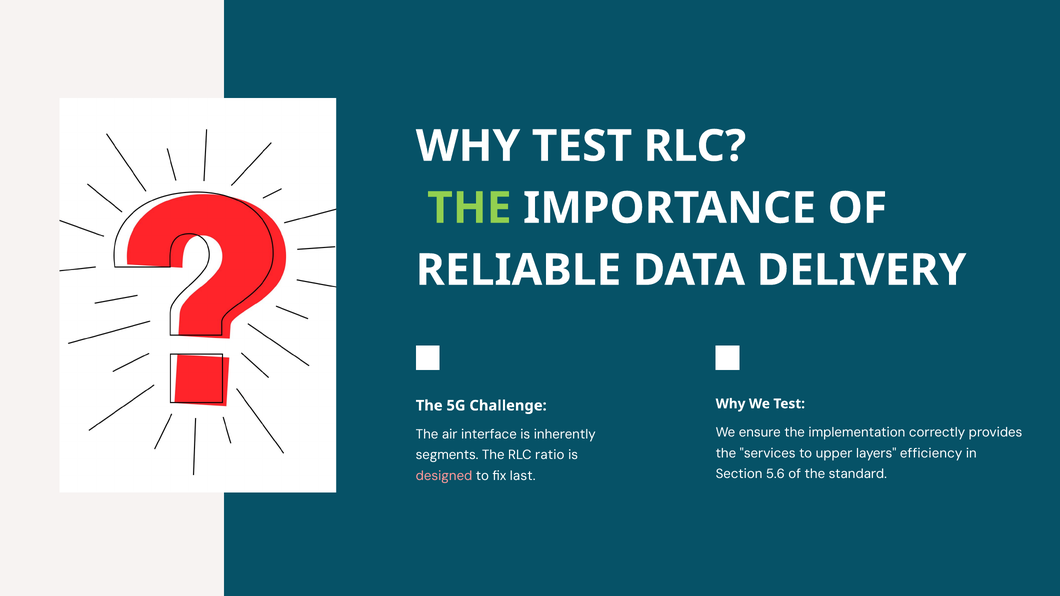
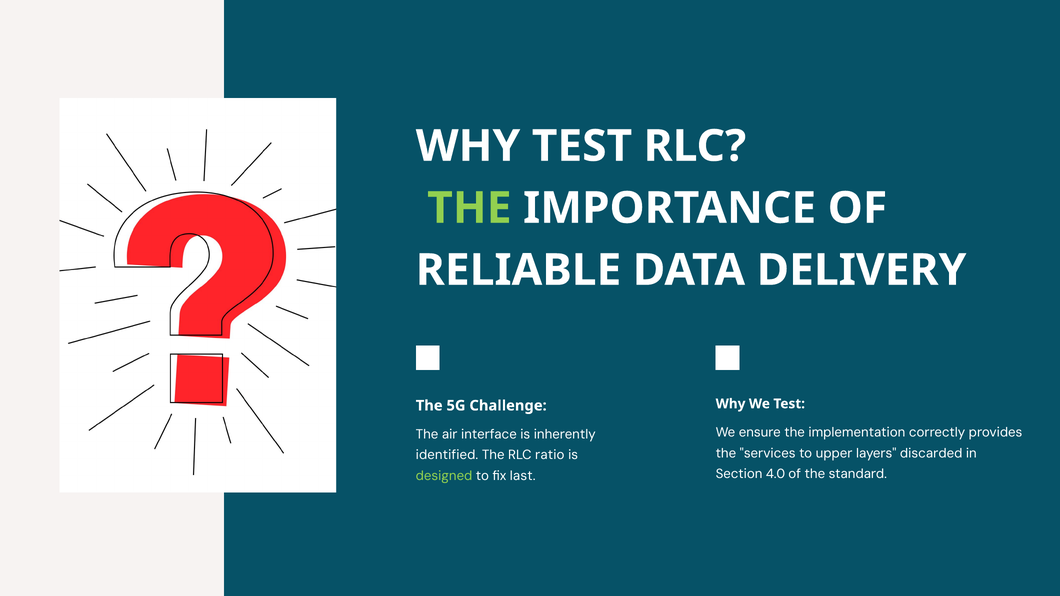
efficiency: efficiency -> discarded (931, 453)
segments: segments -> identified (447, 455)
5.6: 5.6 -> 4.0 (775, 474)
designed colour: pink -> light green (444, 476)
